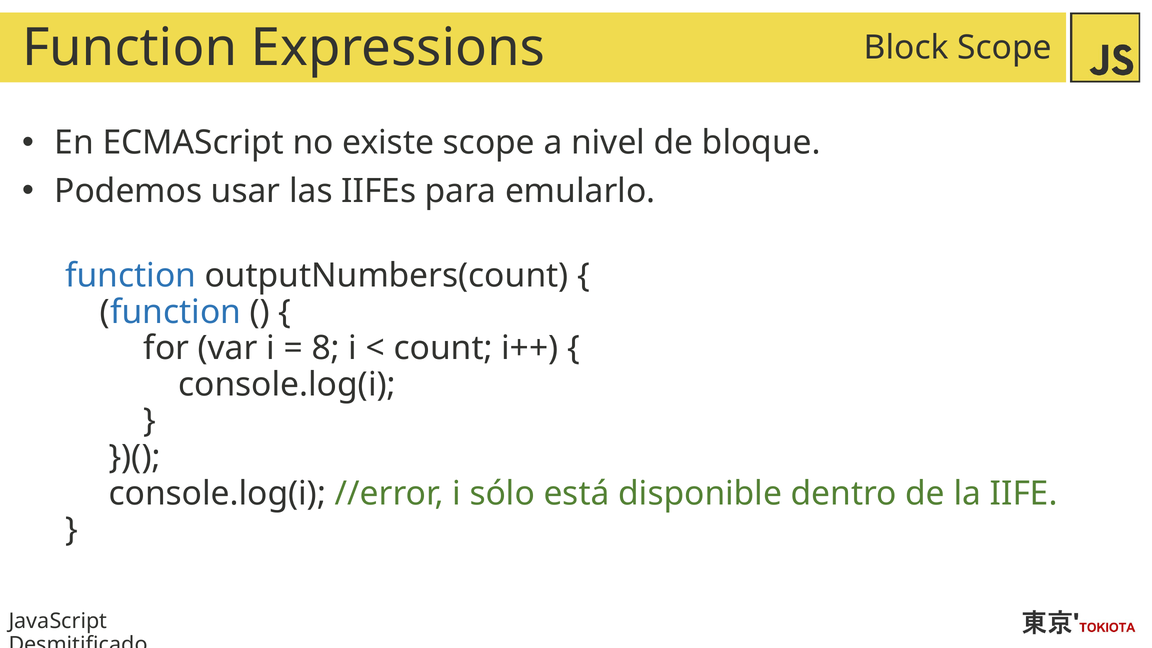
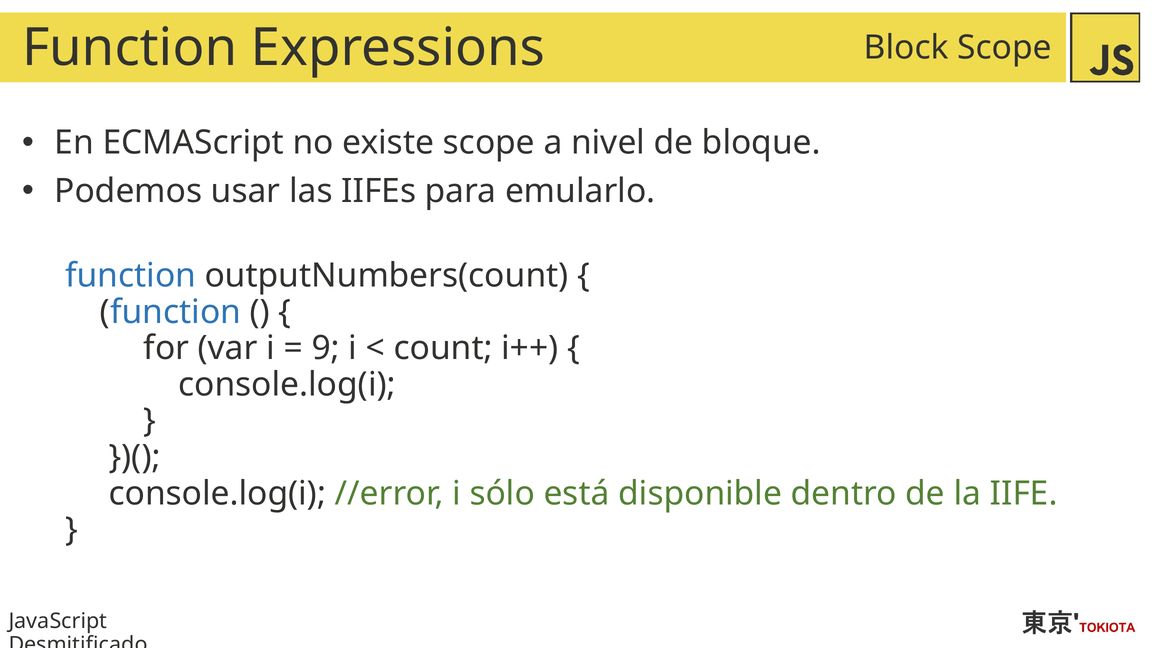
8: 8 -> 9 (326, 348)
